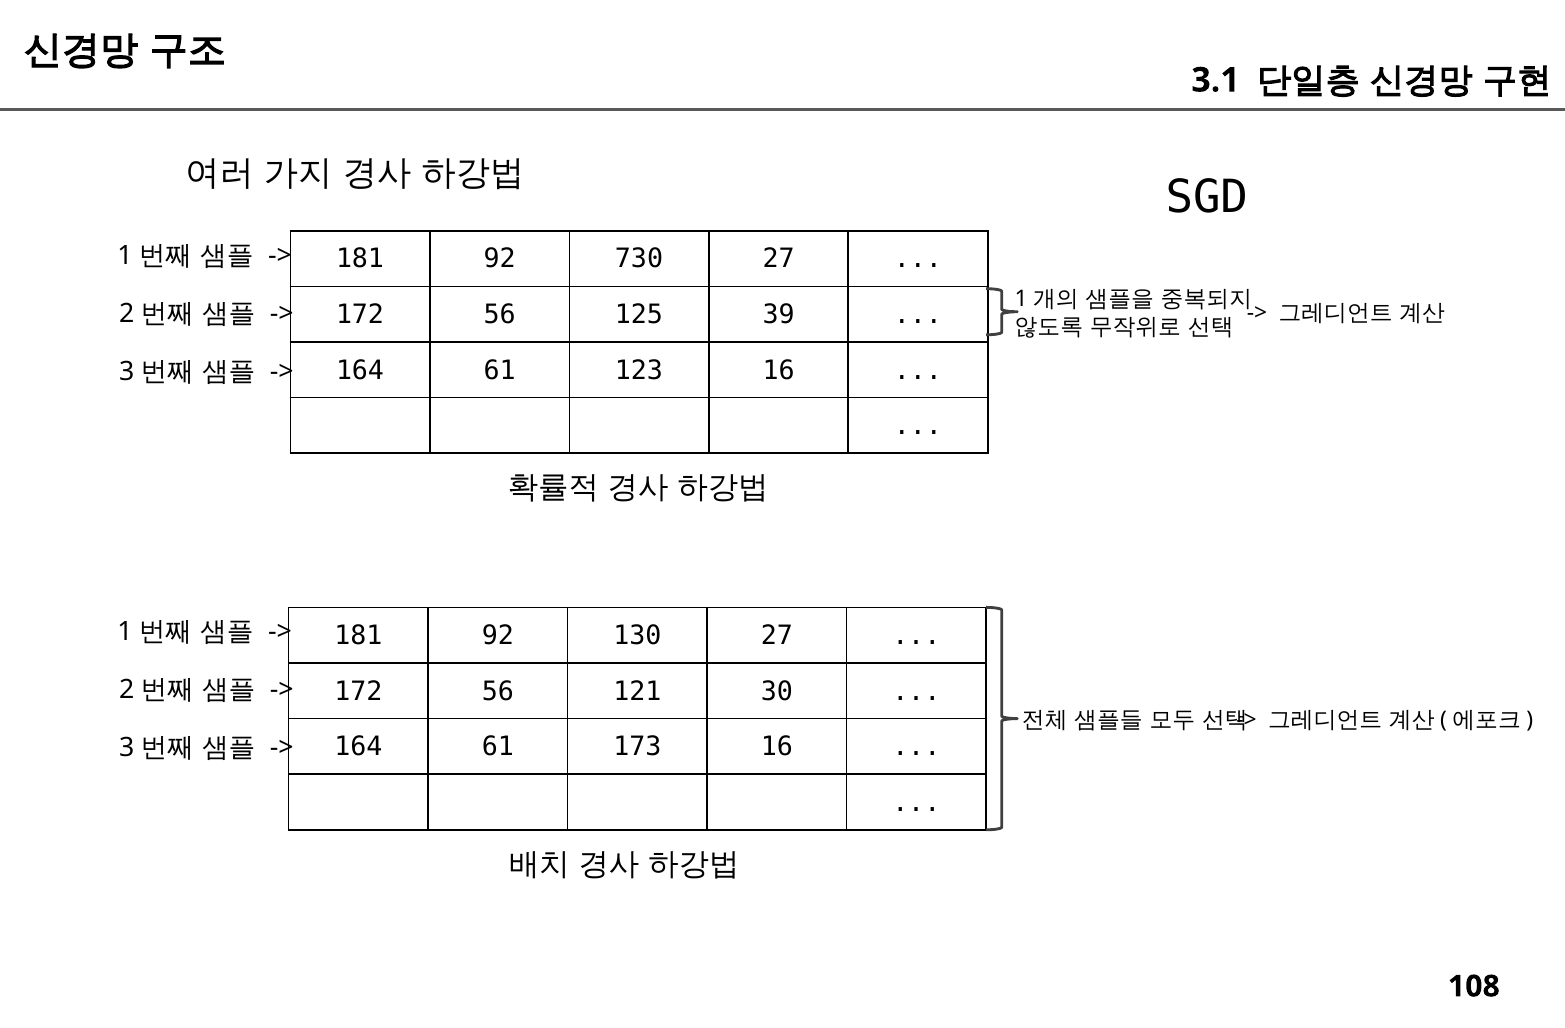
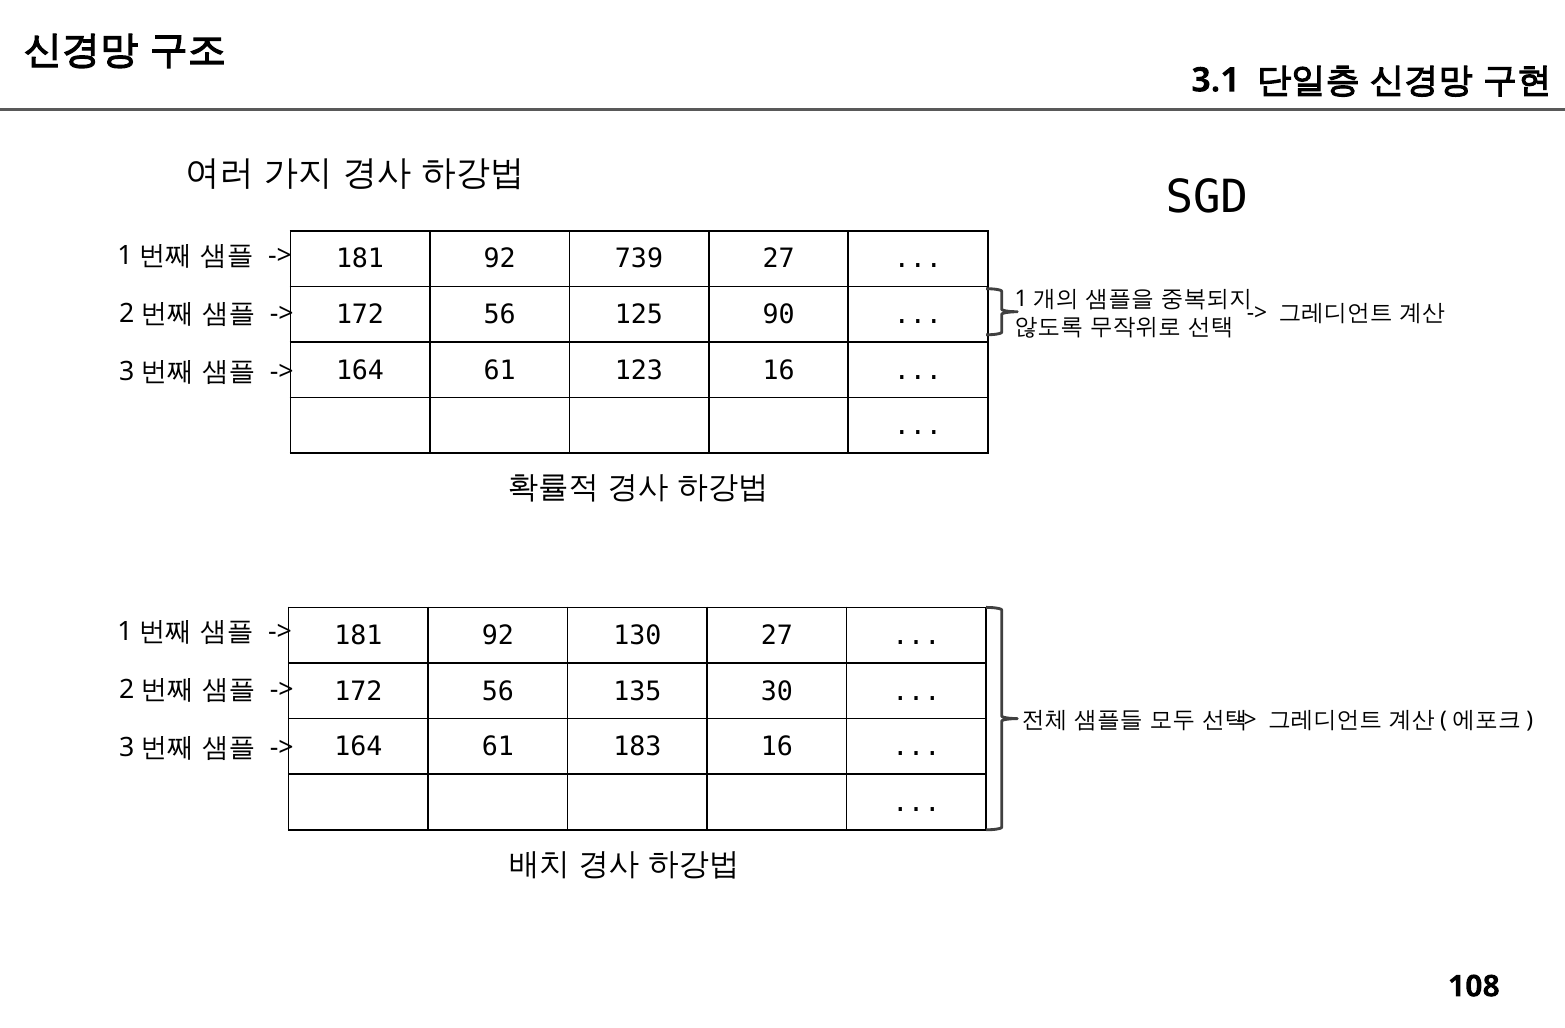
730: 730 -> 739 (639, 259)
39: 39 -> 90 (779, 315)
121: 121 -> 135 (637, 691)
173: 173 -> 183 (637, 747)
